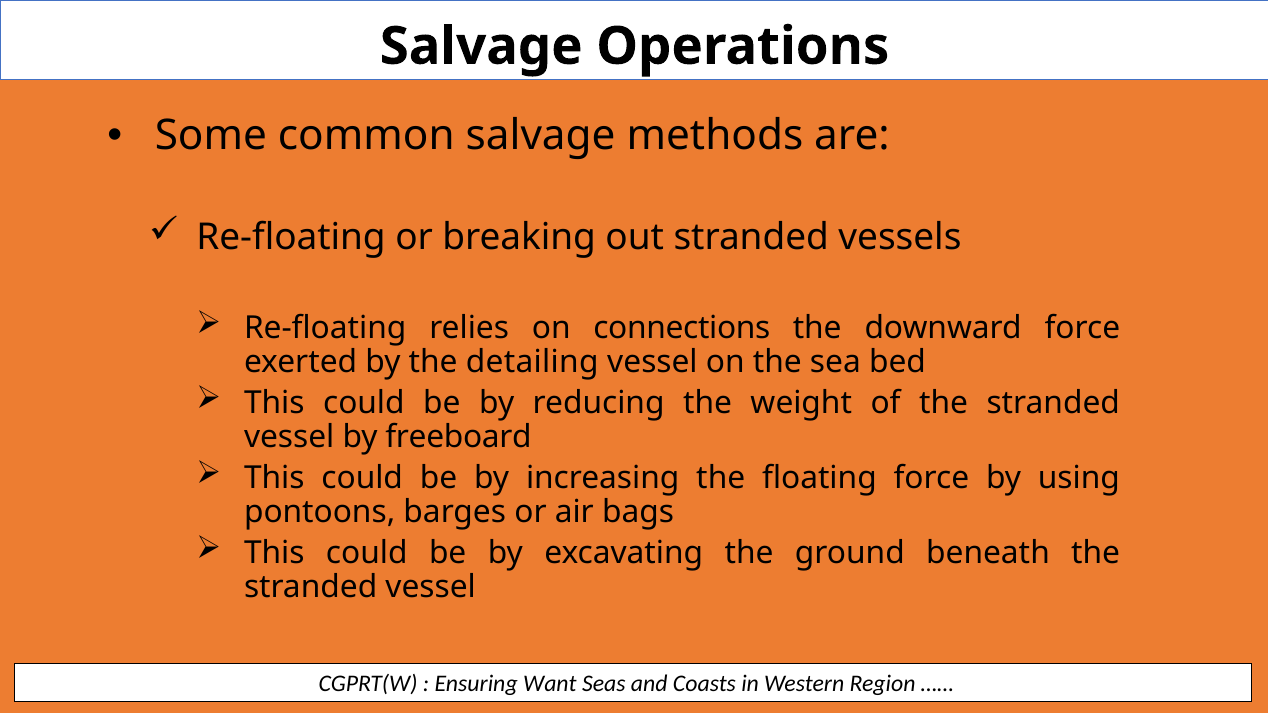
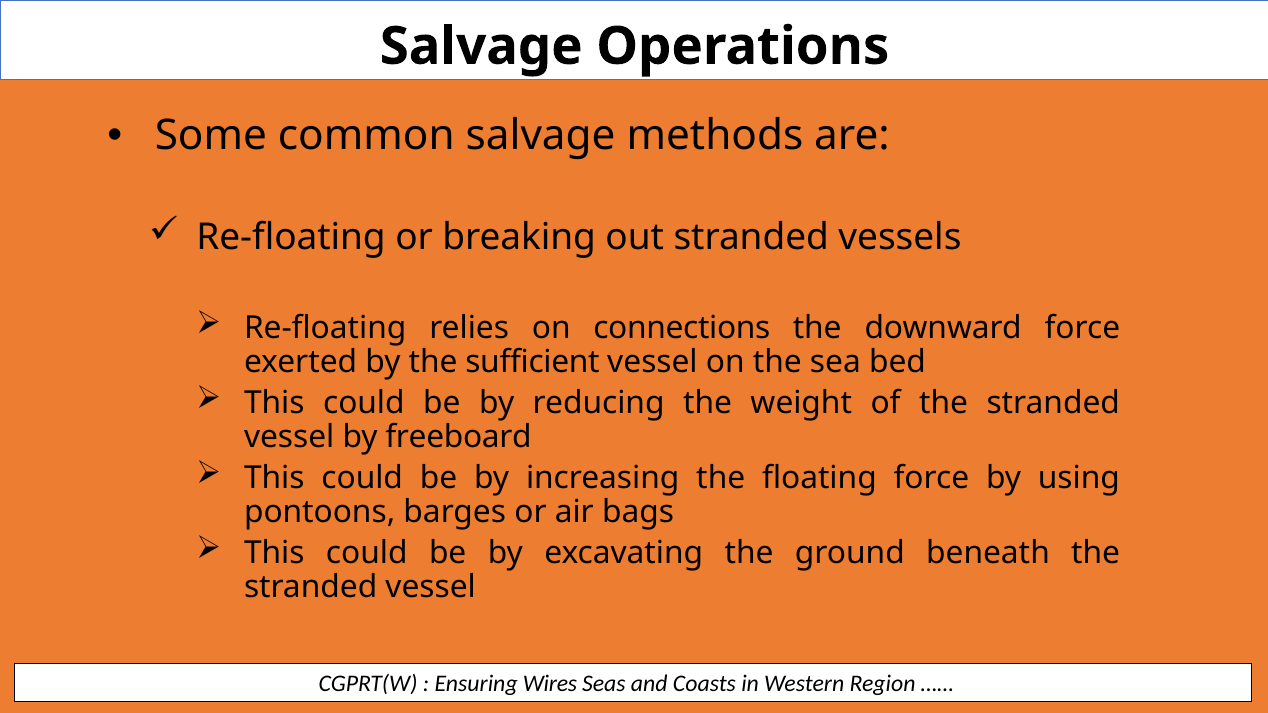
detailing: detailing -> sufficient (532, 362)
Want: Want -> Wires (550, 684)
